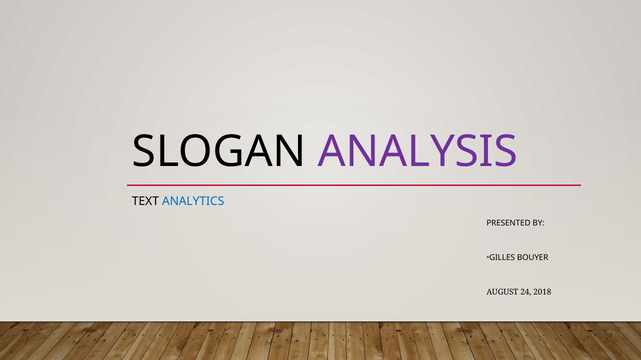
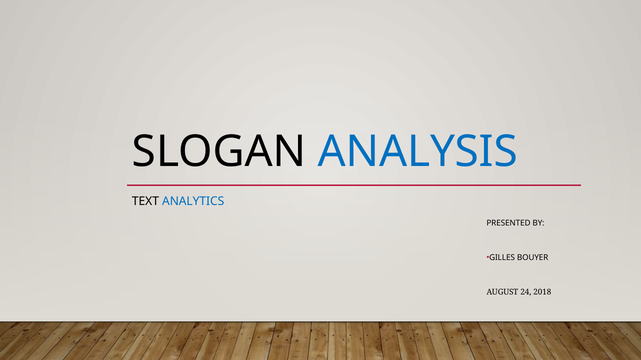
ANALYSIS colour: purple -> blue (418, 152)
